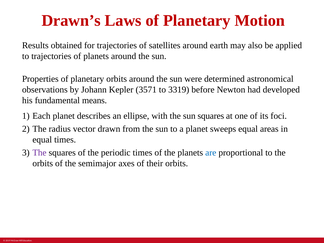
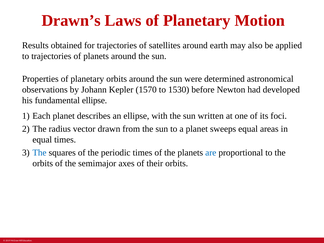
3571: 3571 -> 1570 (146, 90)
3319: 3319 -> 1530 (179, 90)
fundamental means: means -> ellipse (95, 101)
sun squares: squares -> written (211, 116)
The colour: purple -> blue (39, 153)
